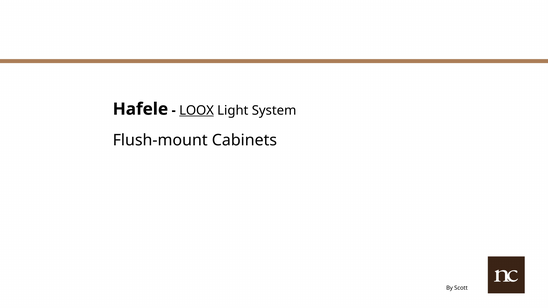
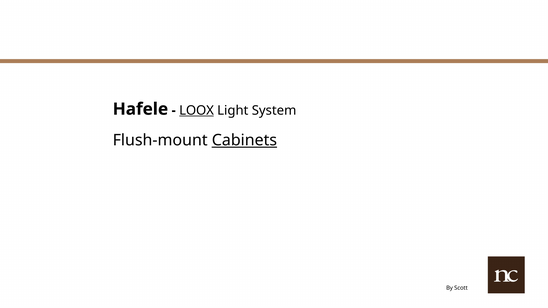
Cabinets underline: none -> present (244, 140)
